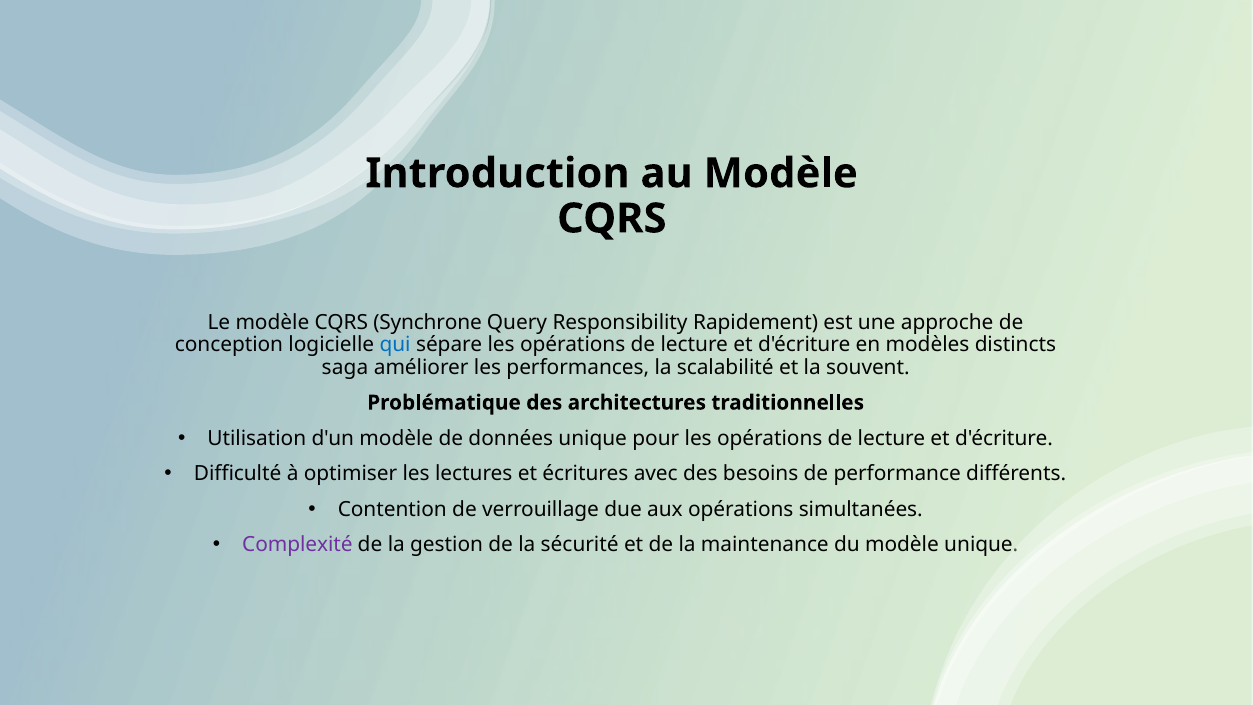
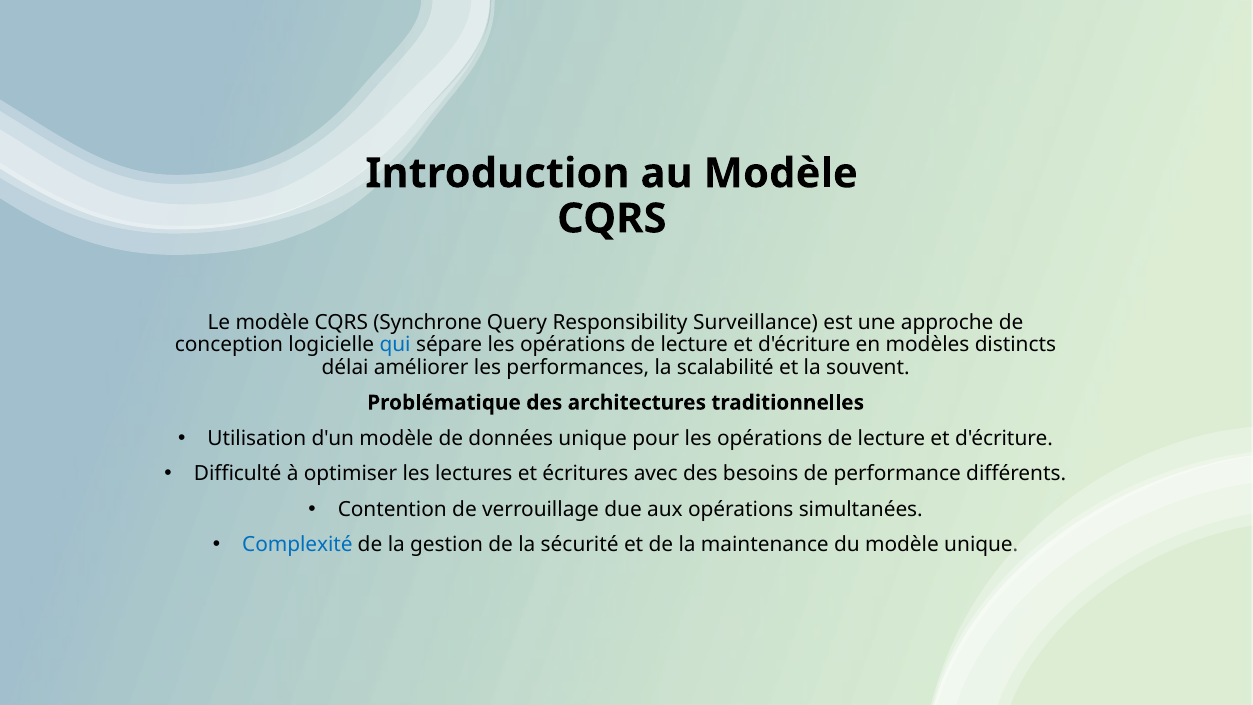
Rapidement: Rapidement -> Surveillance (755, 322)
saga: saga -> délai (345, 367)
Complexité colour: purple -> blue (297, 545)
